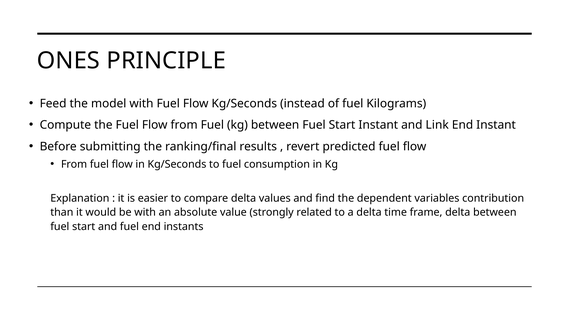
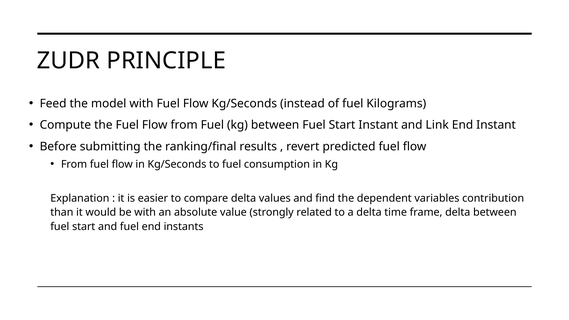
ONES: ONES -> ZUDR (68, 61)
